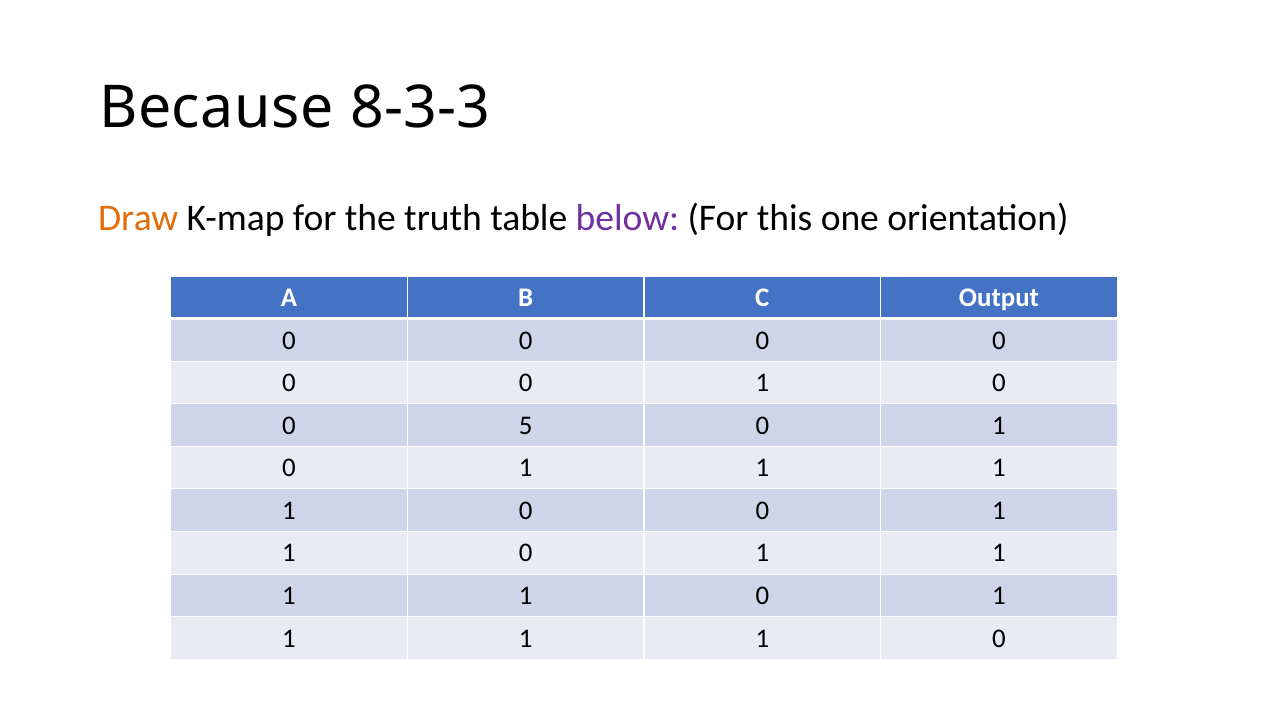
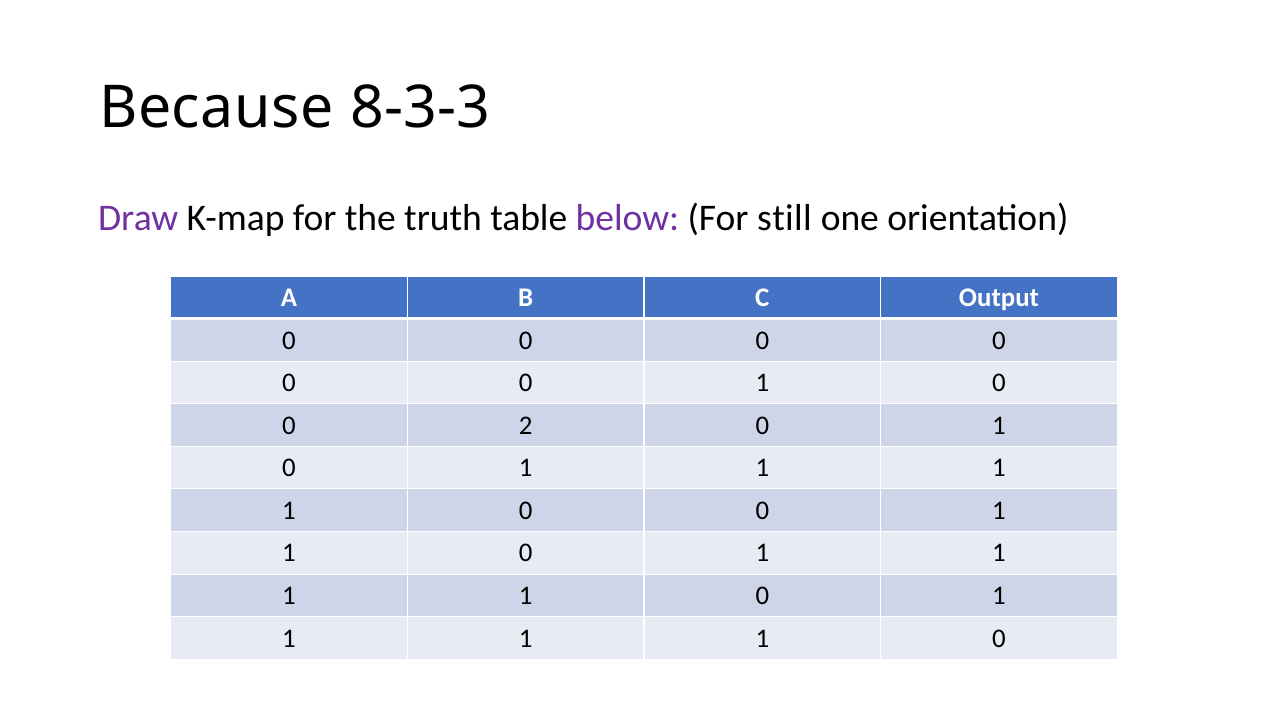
Draw colour: orange -> purple (138, 218)
this: this -> still (784, 218)
5: 5 -> 2 (526, 425)
